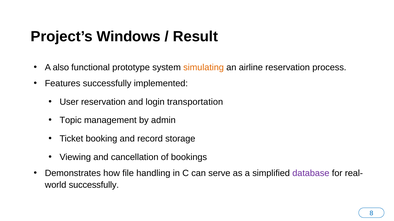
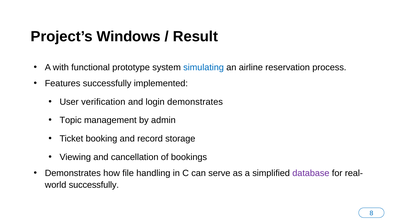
also: also -> with (61, 68)
simulating colour: orange -> blue (204, 68)
User reservation: reservation -> verification (103, 102)
login transportation: transportation -> demonstrates (195, 102)
